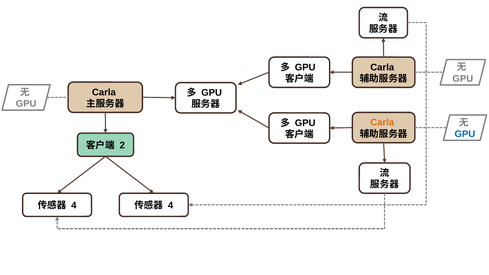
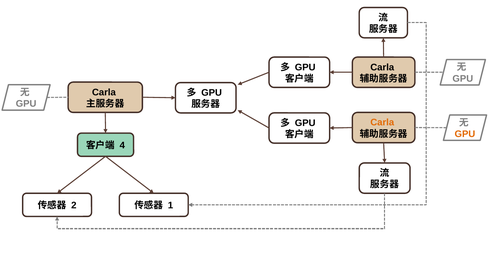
GPU colour: blue -> orange (465, 134)
2: 2 -> 4 (122, 145)
4: 4 -> 2 (74, 206)
4: 4 -> 1 (171, 206)
